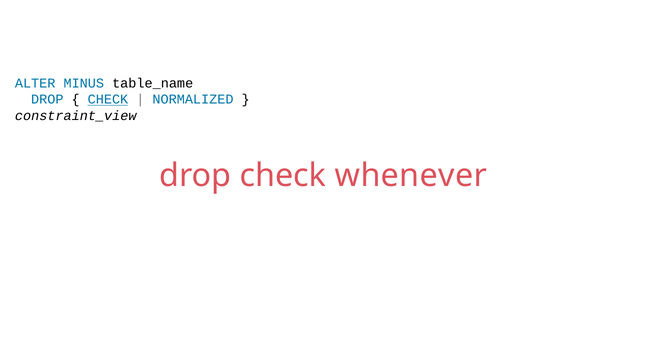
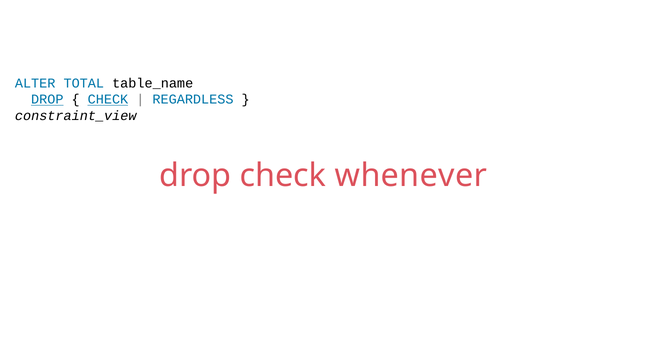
MINUS: MINUS -> TOTAL (84, 83)
DROP underline: none -> present (47, 99)
NORMALIZED: NORMALIZED -> REGARDLESS (193, 99)
